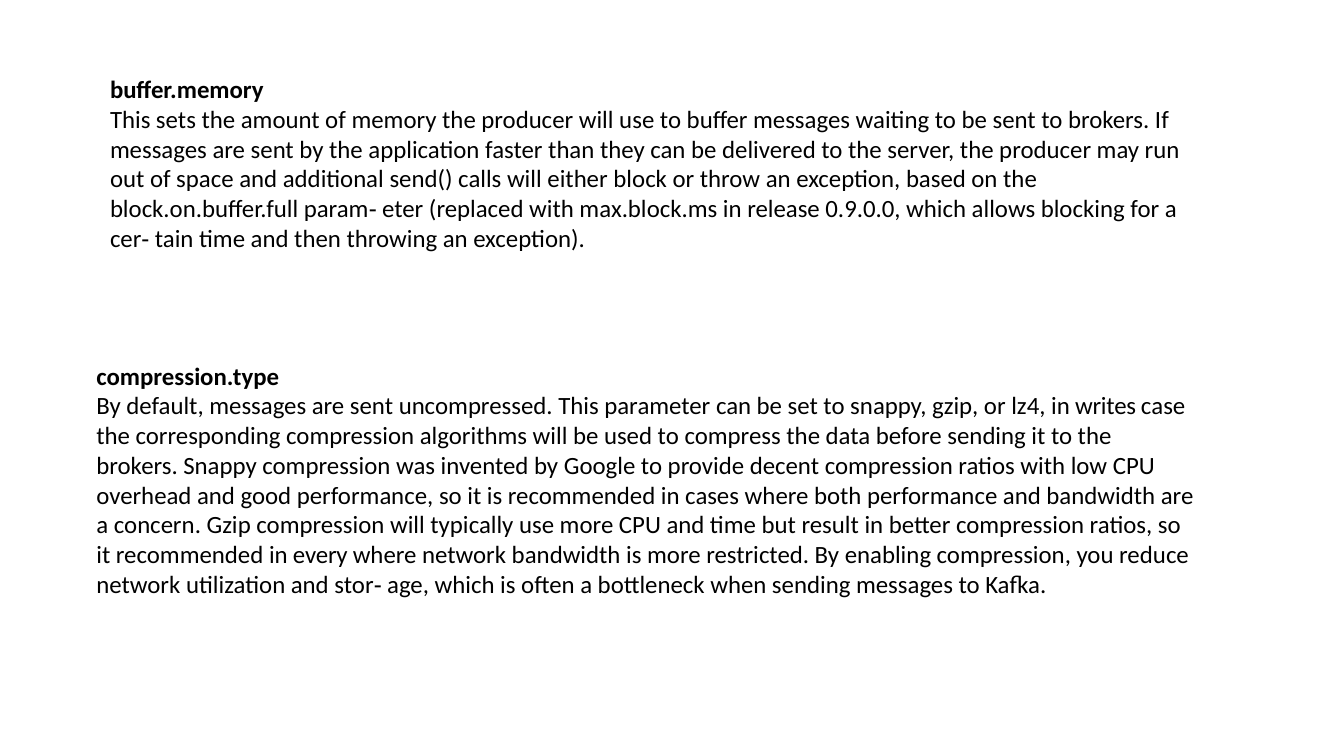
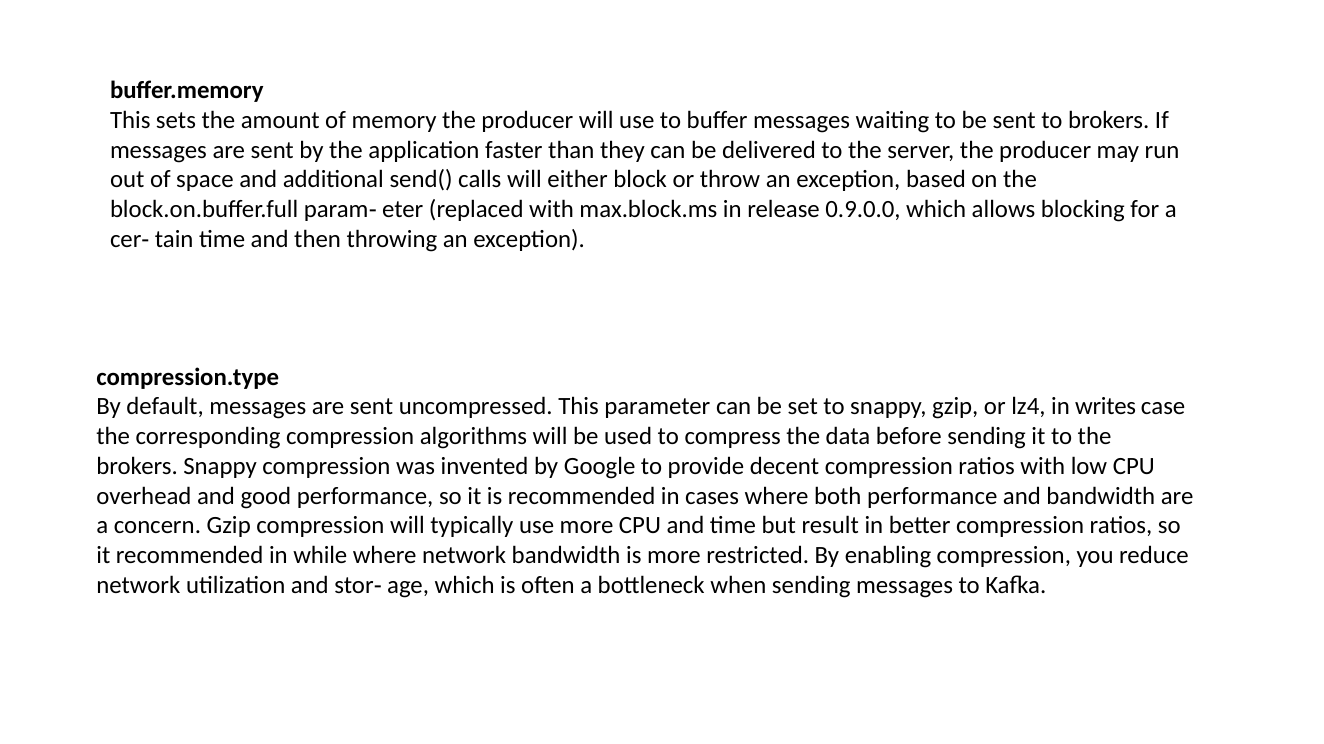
every: every -> while (320, 556)
